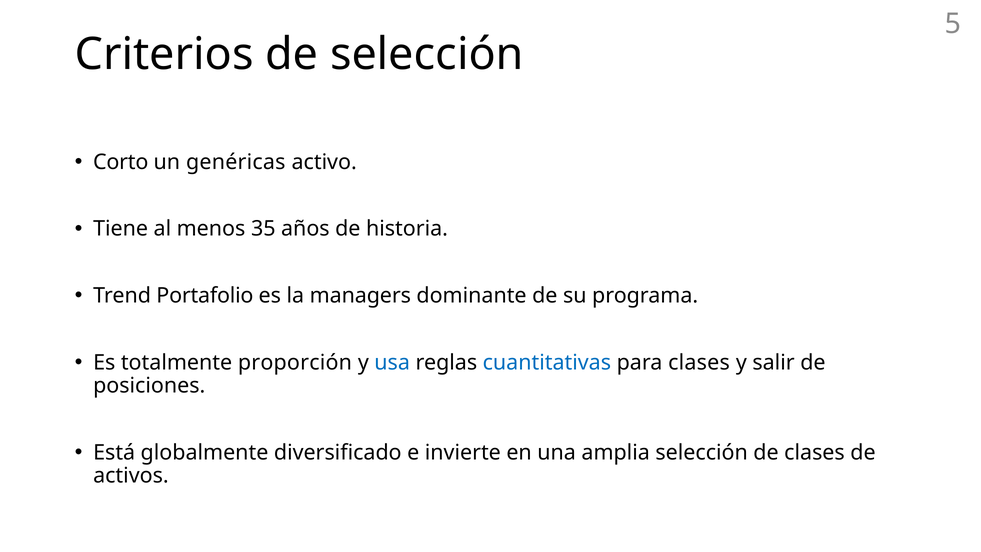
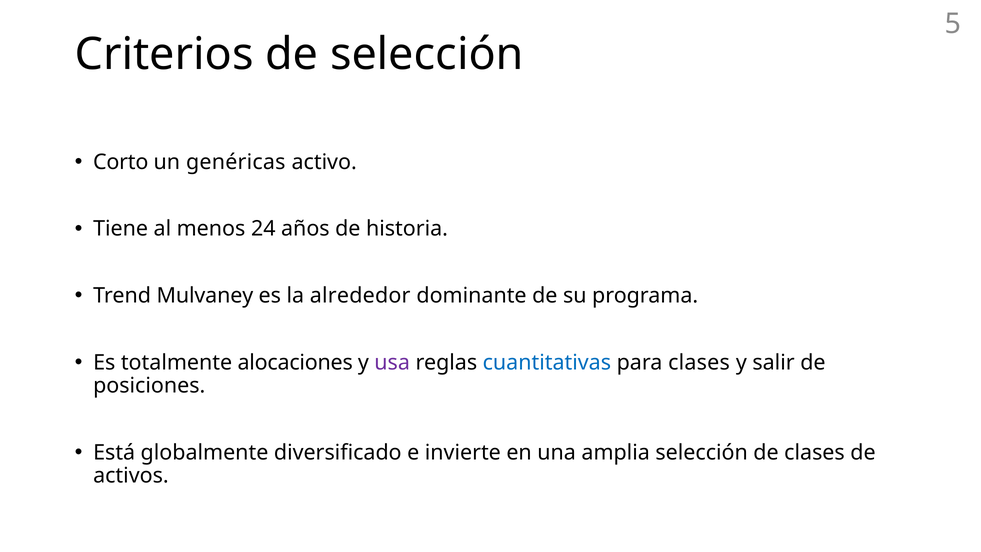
35: 35 -> 24 (263, 229)
Portafolio: Portafolio -> Mulvaney (205, 296)
managers: managers -> alrededor (360, 296)
proporción: proporción -> alocaciones (295, 362)
usa colour: blue -> purple (392, 362)
